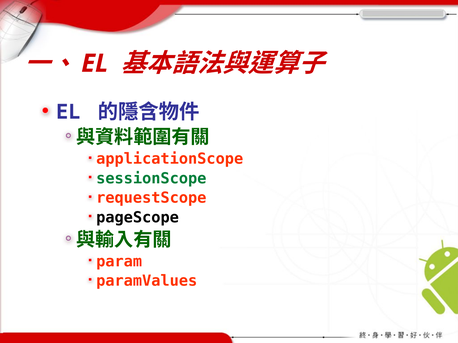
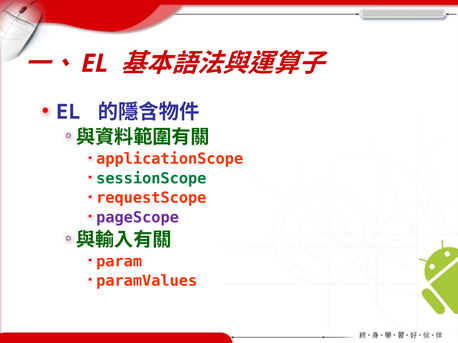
pageScope colour: black -> purple (138, 218)
